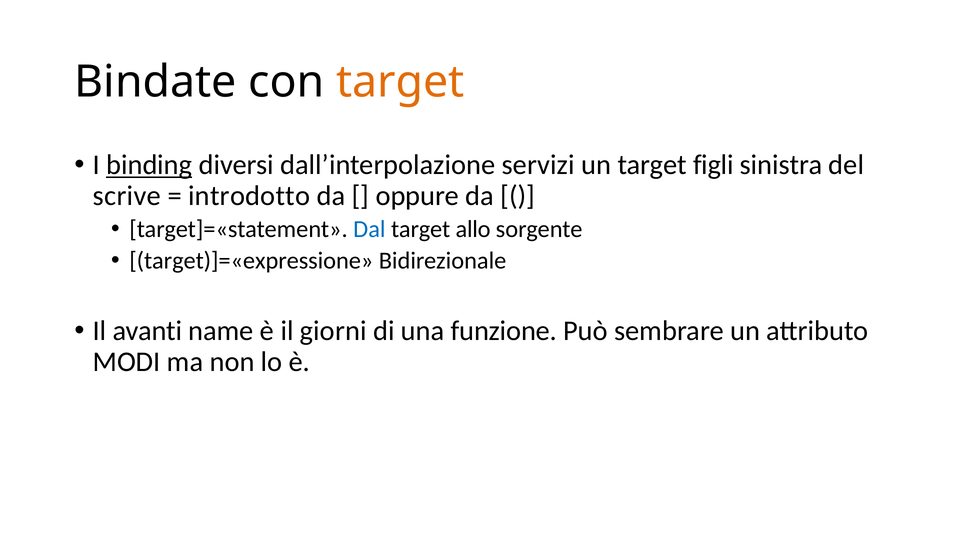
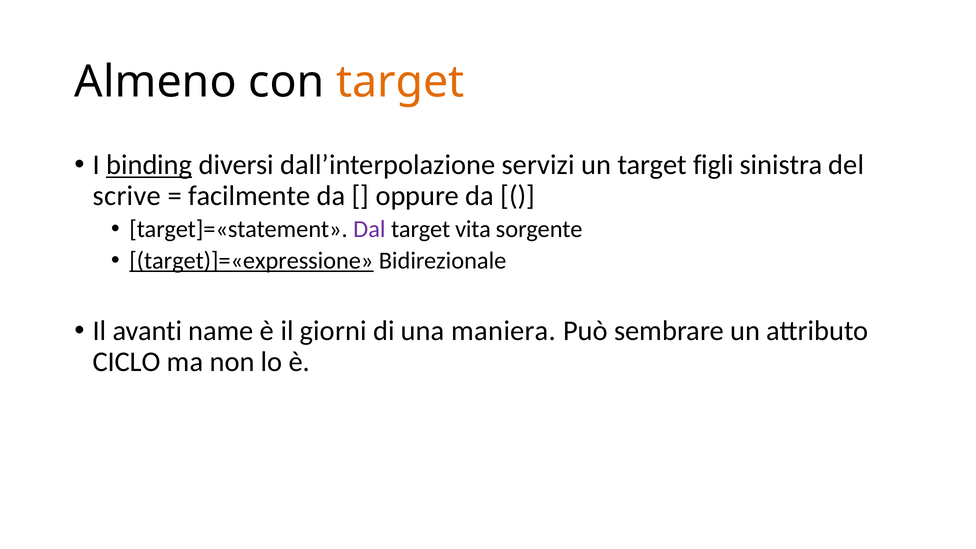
Bindate: Bindate -> Almeno (156, 82)
introdotto: introdotto -> facilmente (249, 196)
Dal colour: blue -> purple (369, 229)
allo: allo -> vita (473, 229)
target)]=«expressione underline: none -> present (251, 261)
funzione: funzione -> maniera (504, 331)
MODI: MODI -> CICLO (127, 362)
